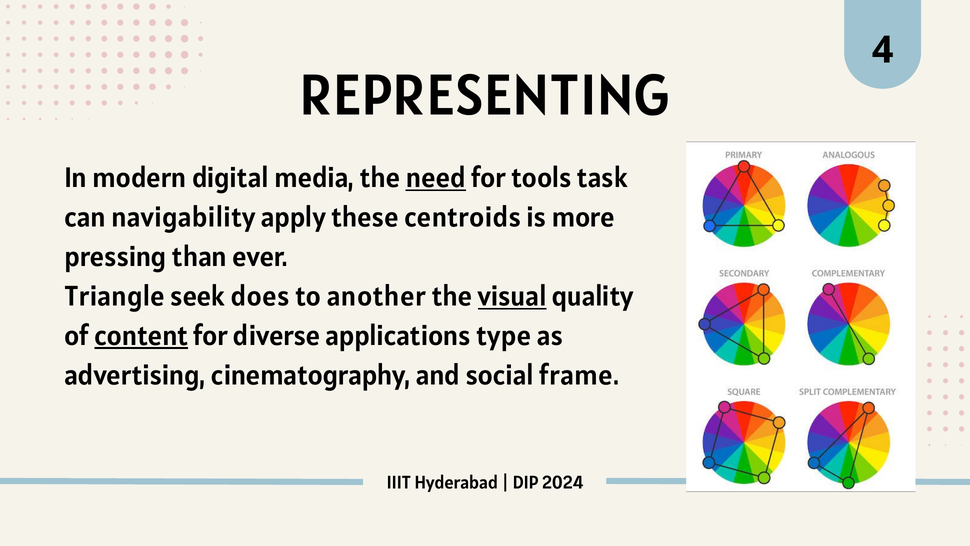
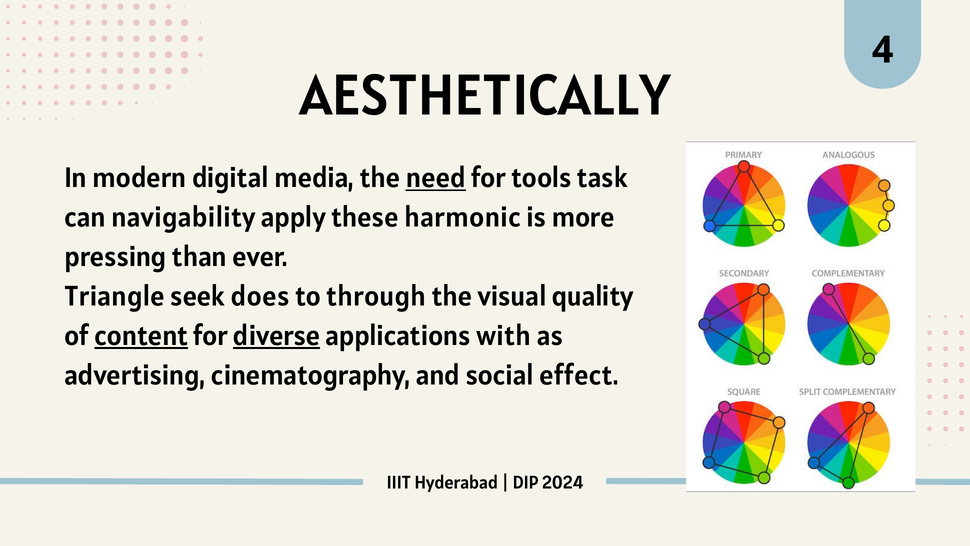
REPRESENTING: REPRESENTING -> AESTHETICALLY (485, 96)
centroids: centroids -> harmonic (463, 217)
another: another -> through (376, 296)
visual underline: present -> none (512, 296)
diverse underline: none -> present (277, 336)
type: type -> with (504, 336)
frame: frame -> effect (579, 375)
